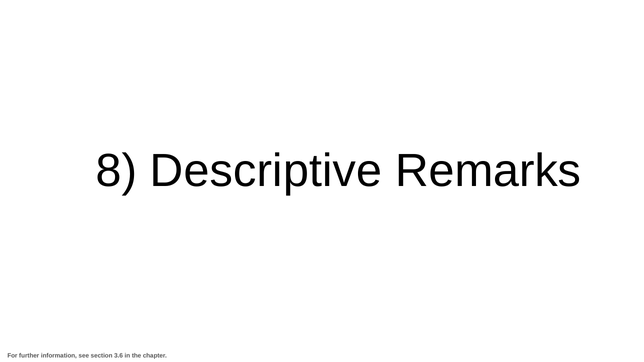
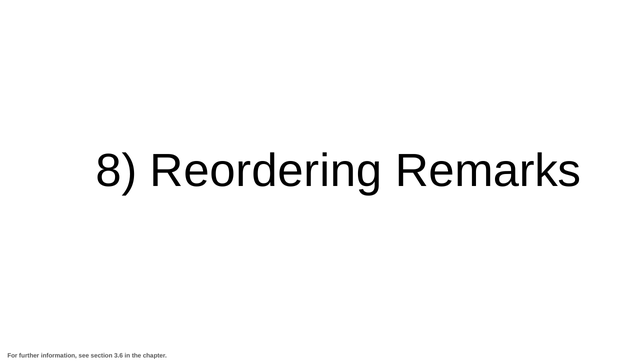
Descriptive: Descriptive -> Reordering (266, 171)
